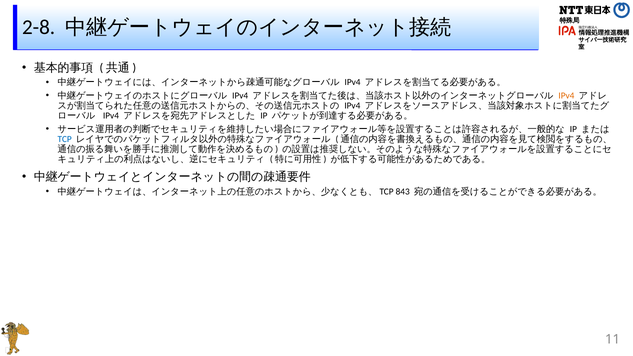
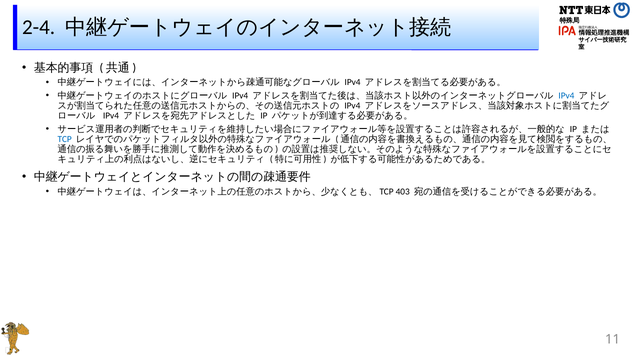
2-8: 2-8 -> 2-4 (39, 27)
IPv4 colour: orange -> blue (566, 96)
843: 843 -> 403 (403, 192)
